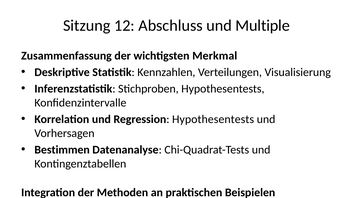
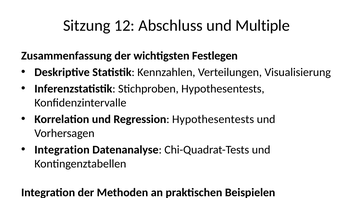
wichtigsten Merkmal: Merkmal -> Festlegen (215, 56)
Bestimmen: Bestimmen -> Integration (62, 150)
